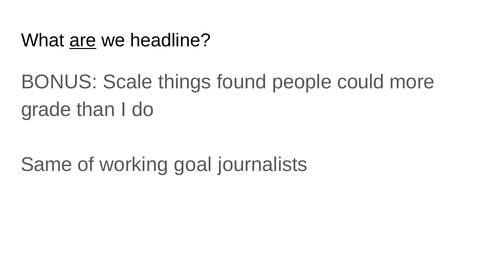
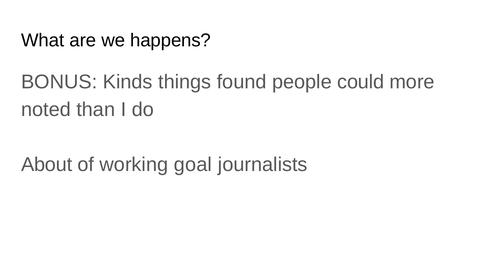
are underline: present -> none (83, 40)
headline: headline -> happens (171, 40)
Scale: Scale -> Kinds (128, 82)
grade: grade -> noted (46, 109)
Same: Same -> About (47, 164)
